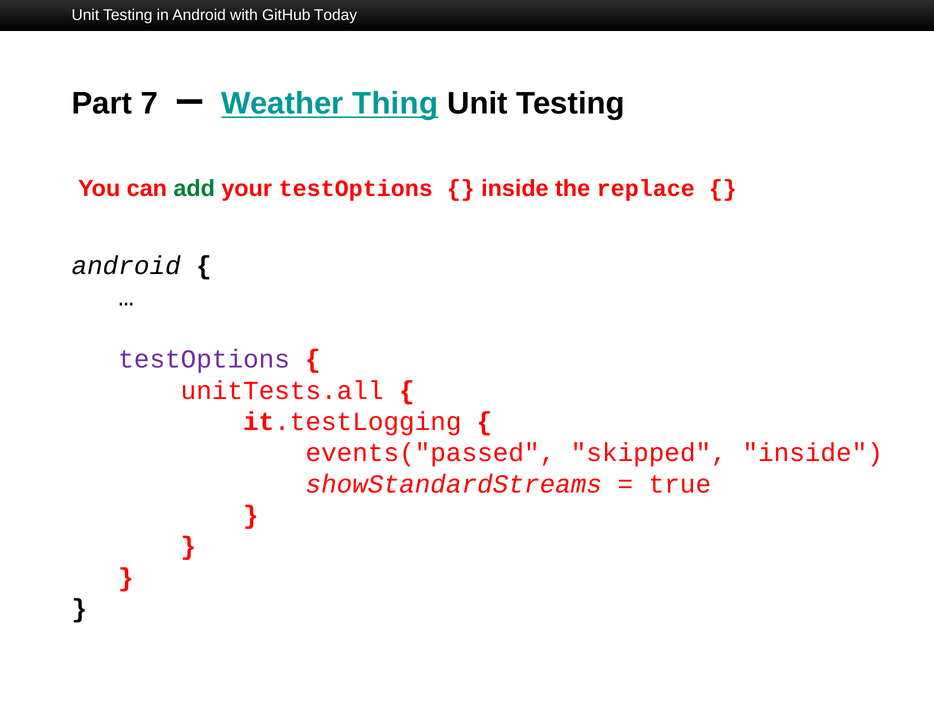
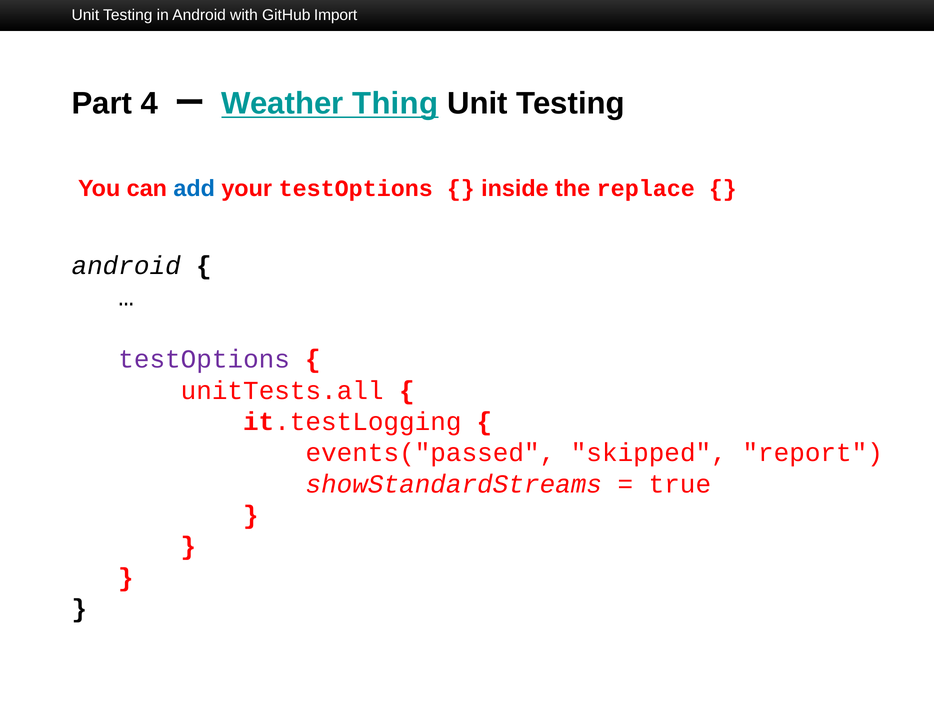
Today: Today -> Import (336, 15)
7: 7 -> 4 (149, 103)
add colour: green -> blue (194, 189)
skipped inside: inside -> report (813, 453)
